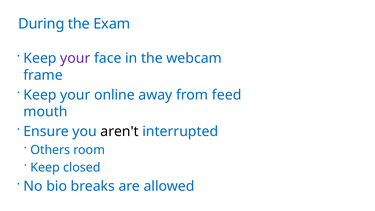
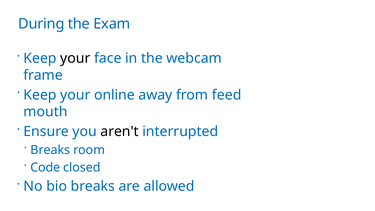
your colour: purple -> black (75, 58)
Others: Others -> Breaks (50, 150)
Keep: Keep -> Code (45, 167)
